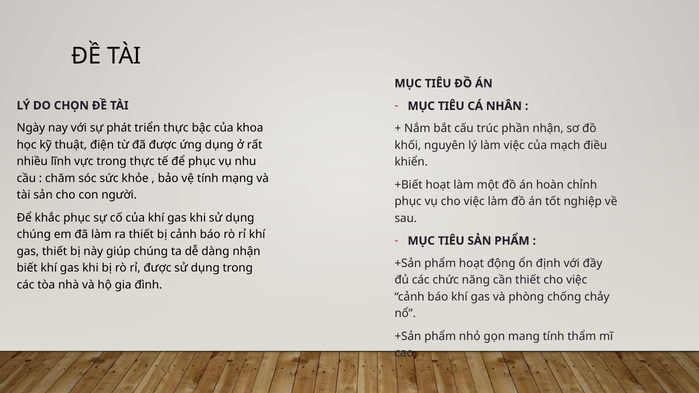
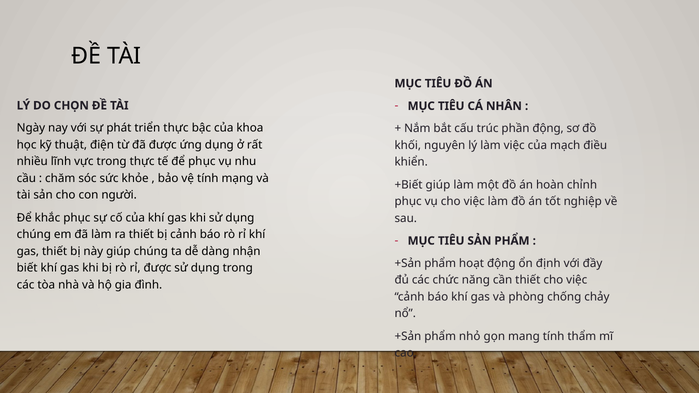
phần nhận: nhận -> động (548, 129)
+Biết hoạt: hoạt -> giúp (438, 185)
